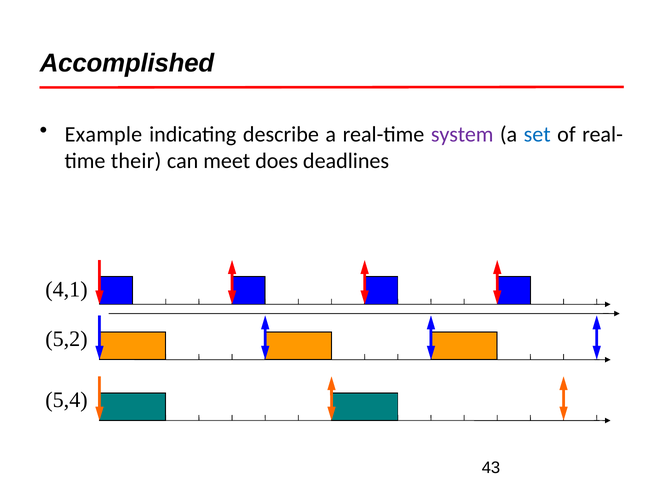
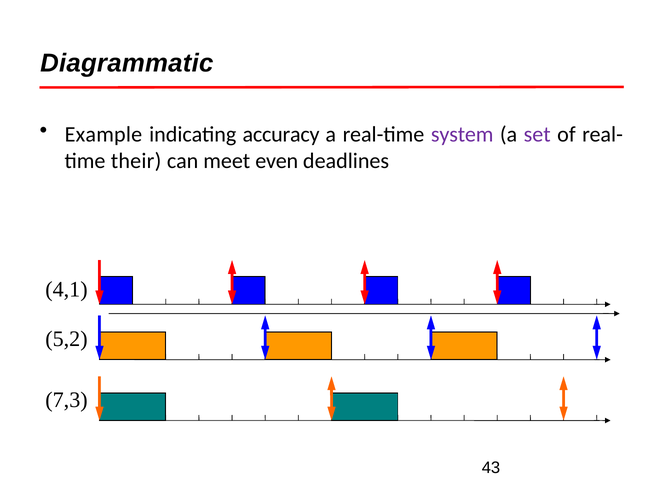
Accomplished: Accomplished -> Diagrammatic (127, 63)
describe: describe -> accuracy (281, 134)
set colour: blue -> purple (537, 134)
does: does -> even (277, 161)
5,4: 5,4 -> 7,3 (67, 399)
